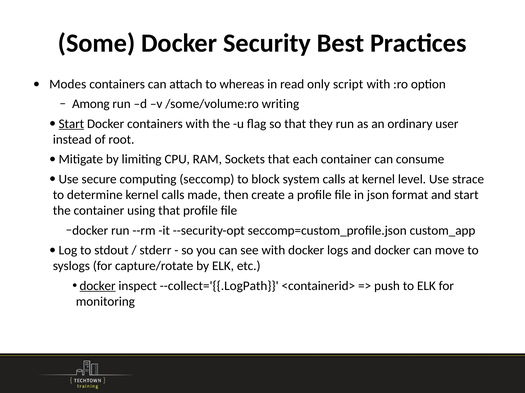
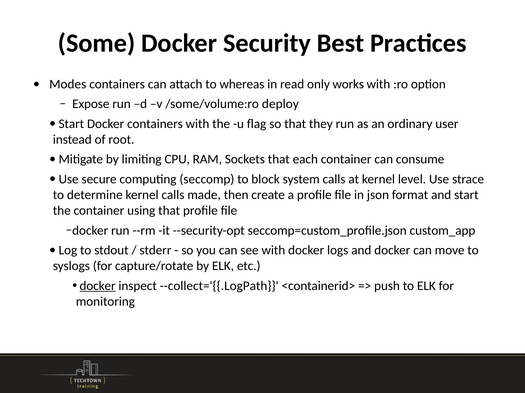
script: script -> works (348, 84)
Among: Among -> Expose (91, 104)
writing: writing -> deploy (280, 104)
Start underline: present -> none (71, 124)
